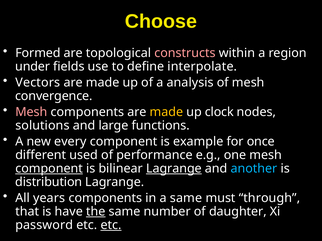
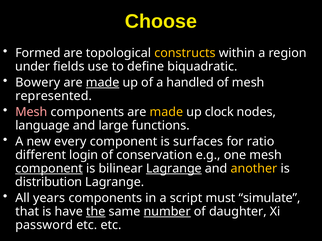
constructs colour: pink -> yellow (185, 53)
interpolate: interpolate -> biquadratic (202, 67)
Vectors: Vectors -> Bowery (38, 83)
made underline: none -> present (103, 83)
analysis: analysis -> handled (190, 83)
convergence: convergence -> represented (54, 96)
solutions: solutions -> language (43, 126)
example: example -> surfaces (198, 142)
once: once -> ratio (261, 142)
used: used -> login (84, 155)
performance: performance -> conservation (154, 155)
another colour: light blue -> yellow (254, 169)
a same: same -> script (186, 198)
through: through -> simulate (270, 198)
number underline: none -> present (167, 212)
etc underline: present -> none (111, 226)
